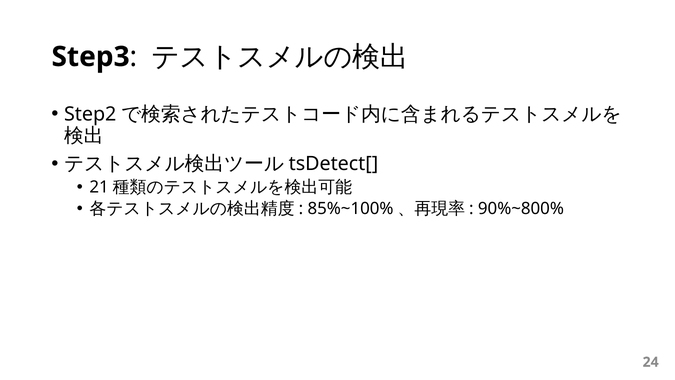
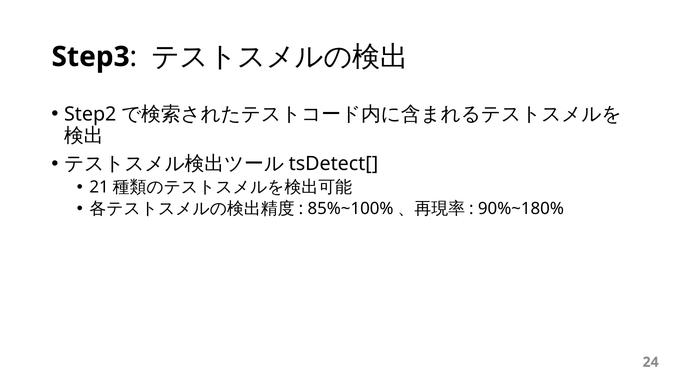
90%~800%: 90%~800% -> 90%~180% (521, 209)
